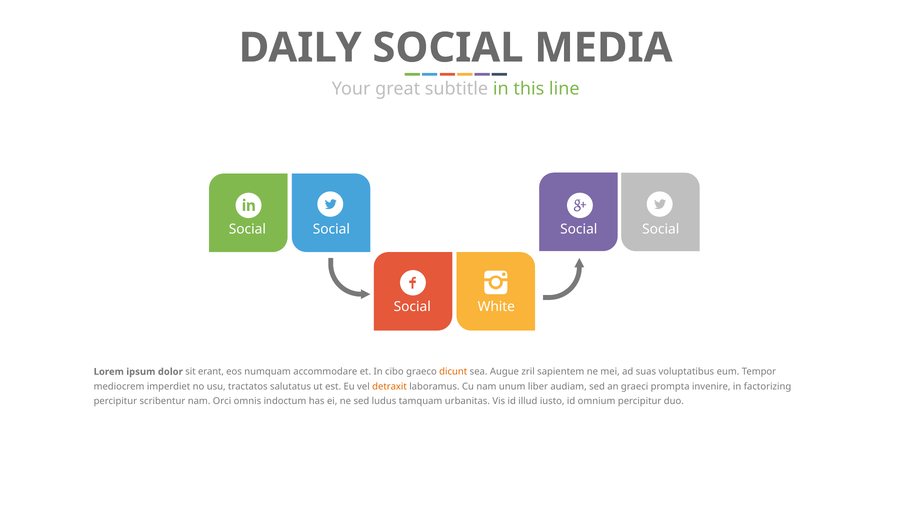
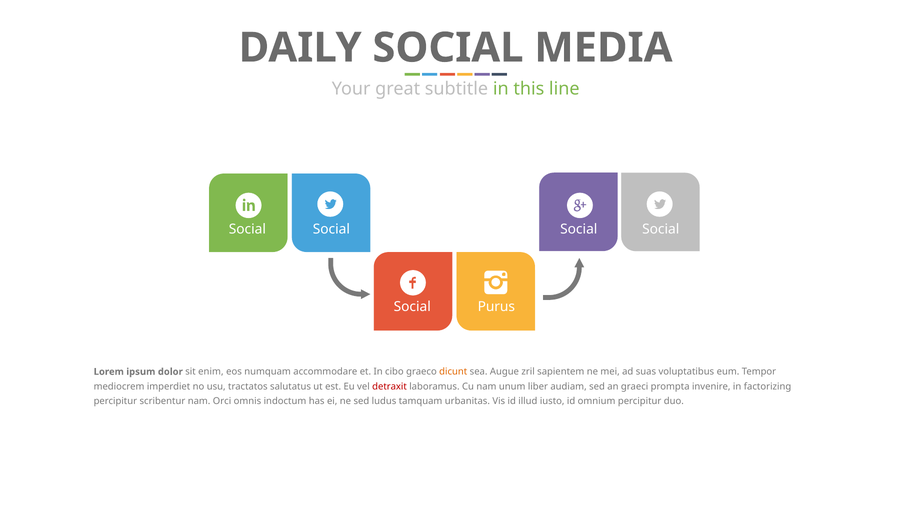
White: White -> Purus (496, 307)
erant: erant -> enim (211, 372)
detraxit colour: orange -> red (390, 387)
